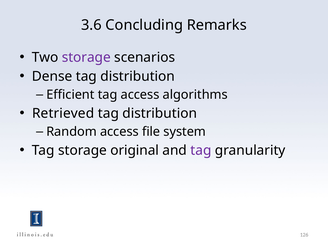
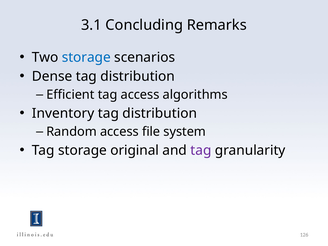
3.6: 3.6 -> 3.1 (91, 25)
storage colour: purple -> blue (86, 57)
Retrieved: Retrieved -> Inventory (63, 113)
